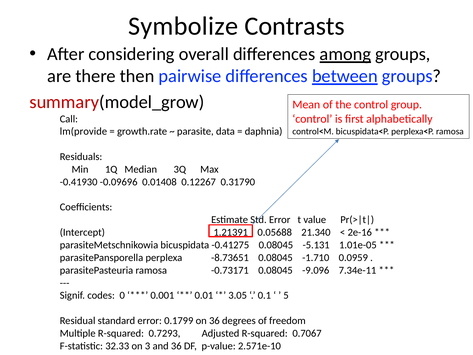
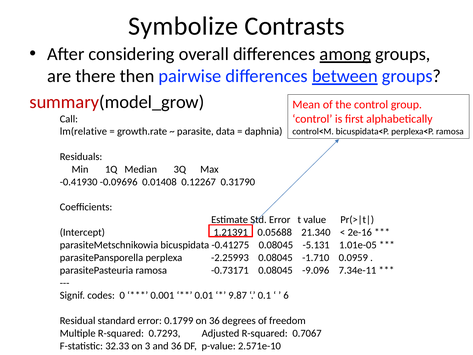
lm(provide: lm(provide -> lm(relative (83, 131)
-8.73651: -8.73651 -> -2.25993 (230, 257)
3.05: 3.05 -> 9.87 (238, 295)
5: 5 -> 6 (286, 295)
